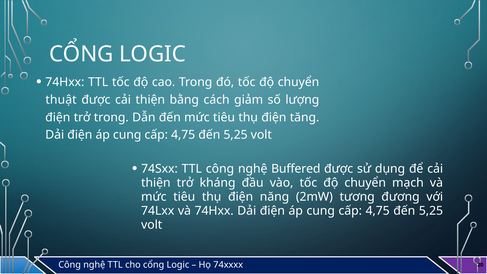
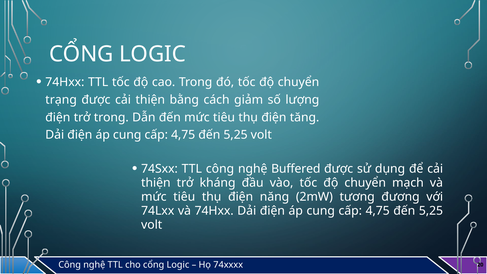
thuật: thuật -> trạng (61, 100)
